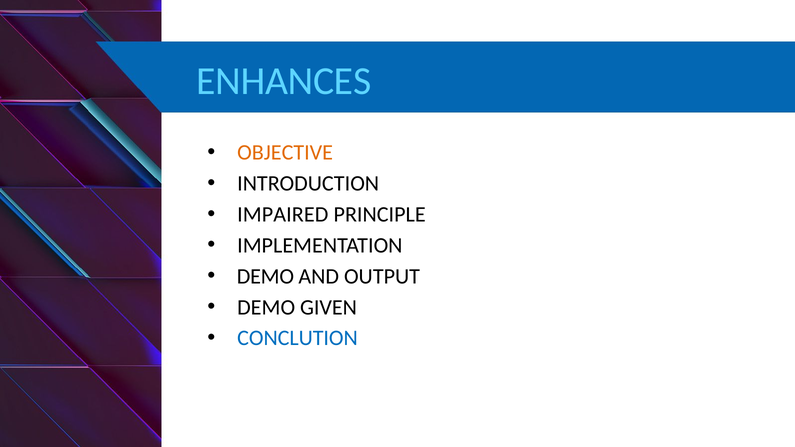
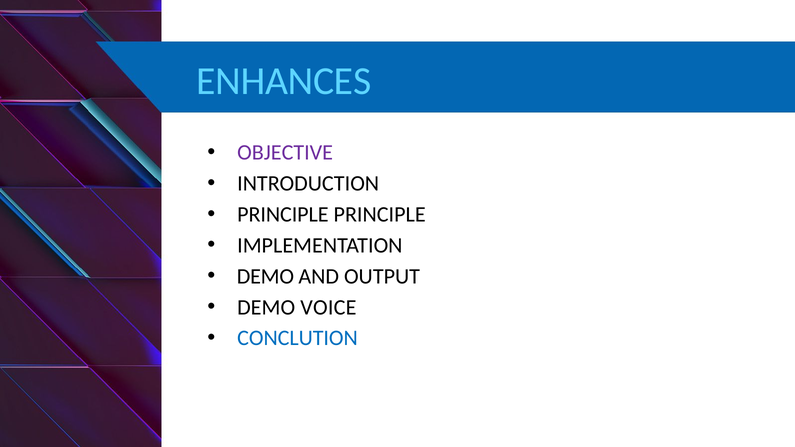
OBJECTIVE colour: orange -> purple (285, 153)
IMPAIRED: IMPAIRED -> PRINCIPLE (283, 215)
GIVEN: GIVEN -> VOICE (328, 307)
